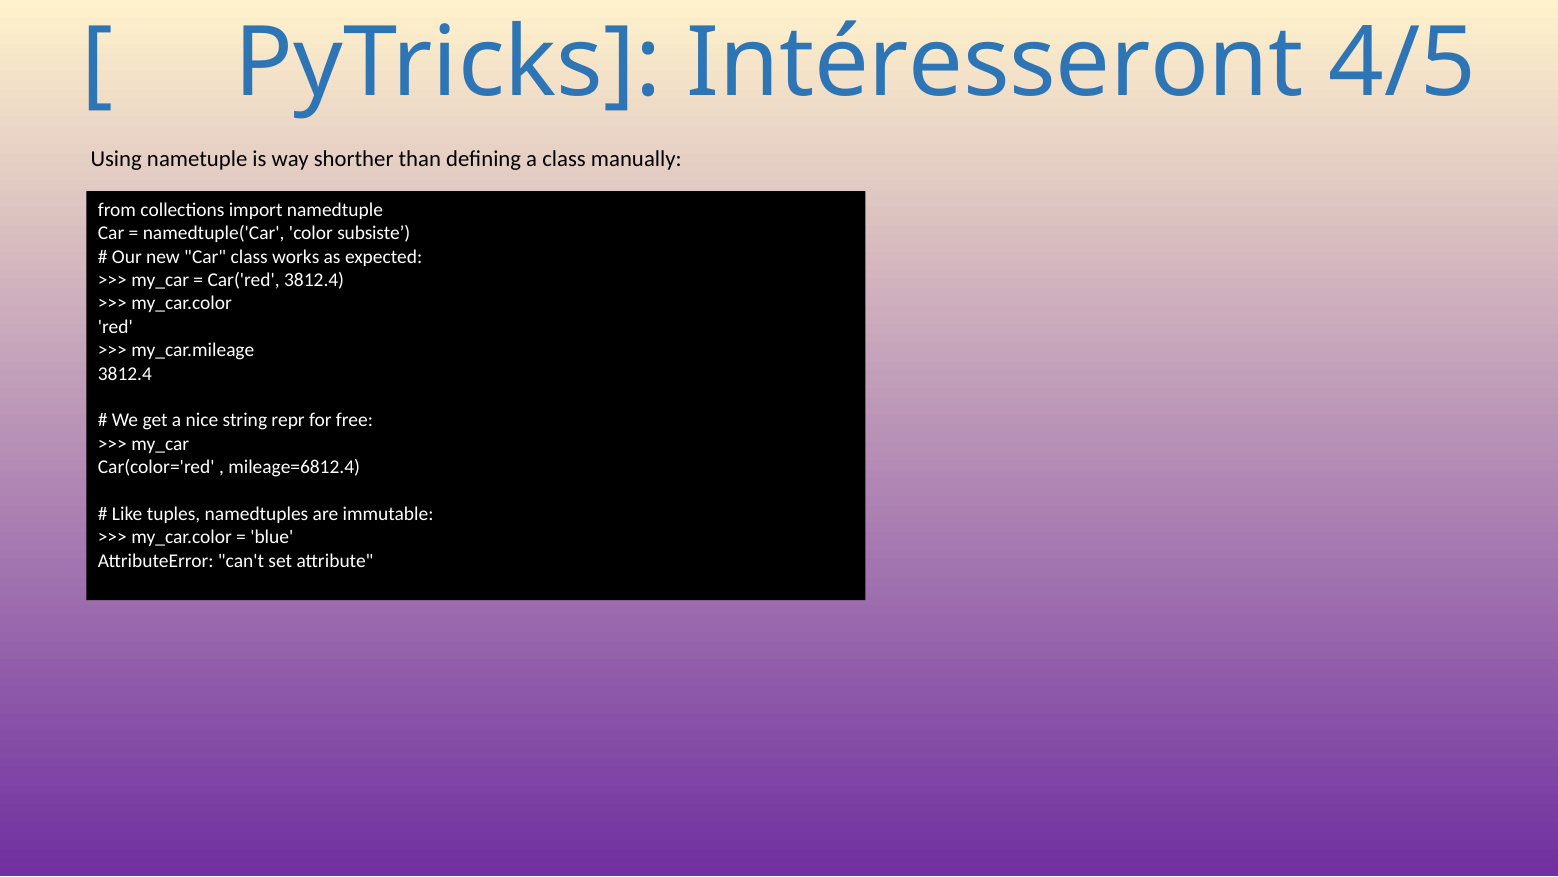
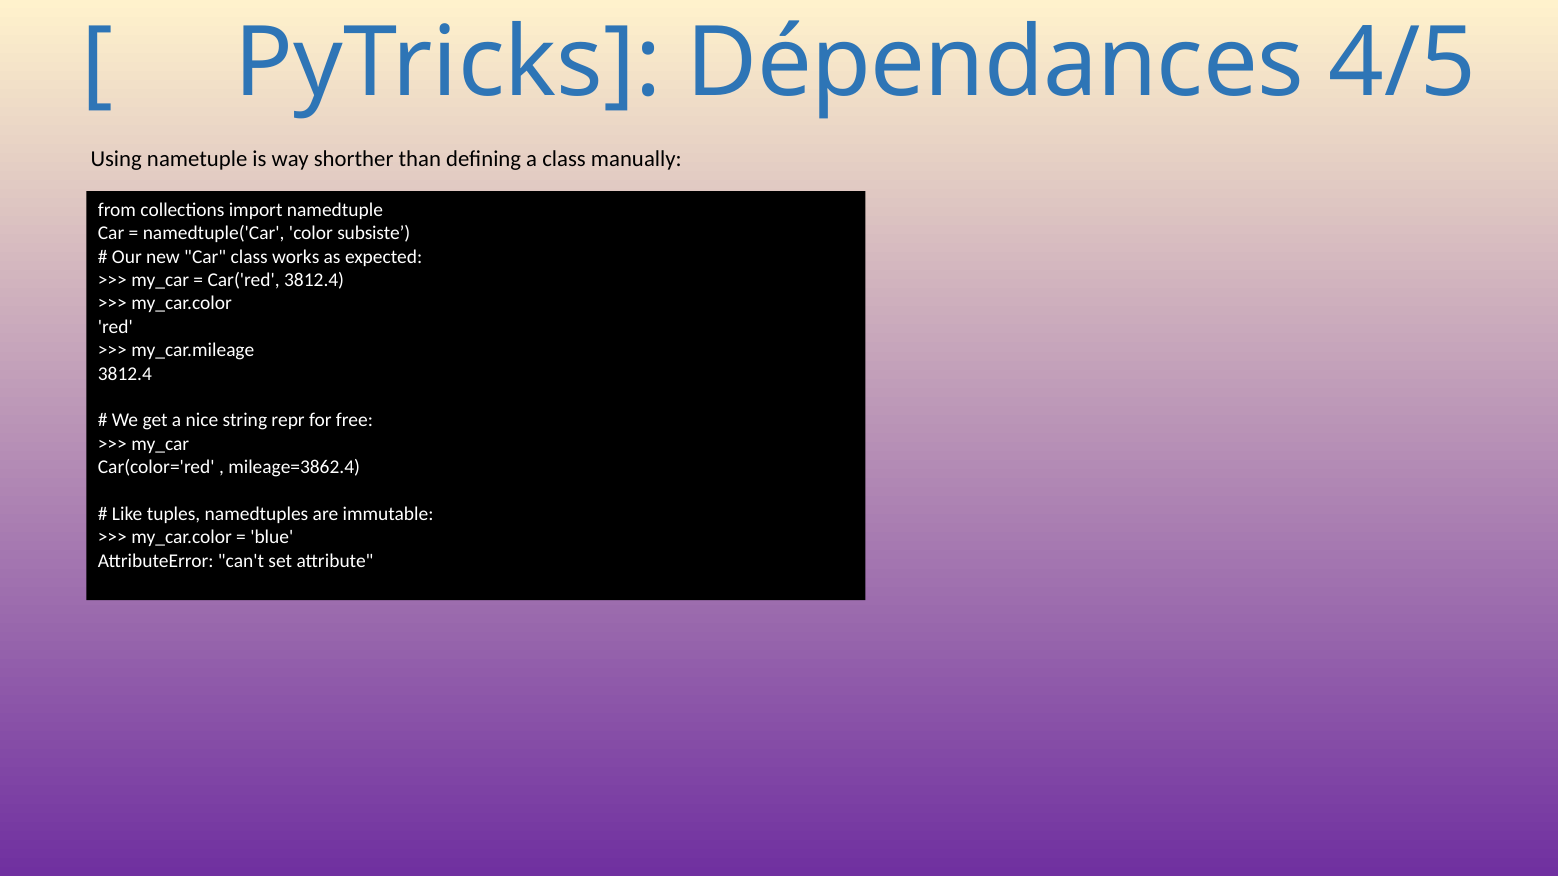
Intéresseront: Intéresseront -> Dépendances (995, 63)
mileage=6812.4: mileage=6812.4 -> mileage=3862.4 (294, 467)
